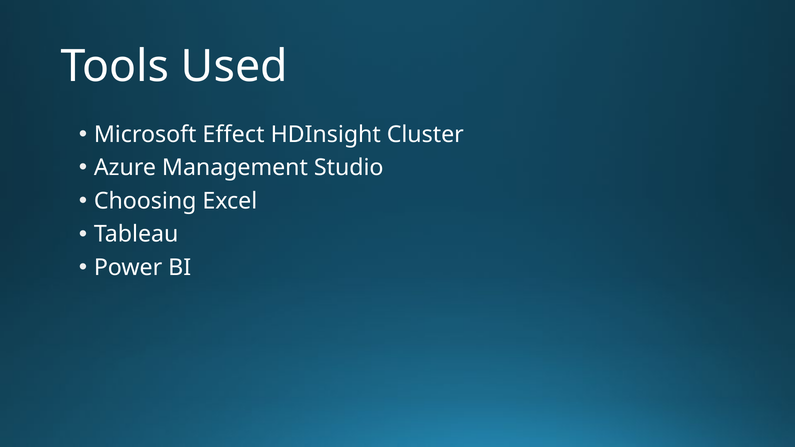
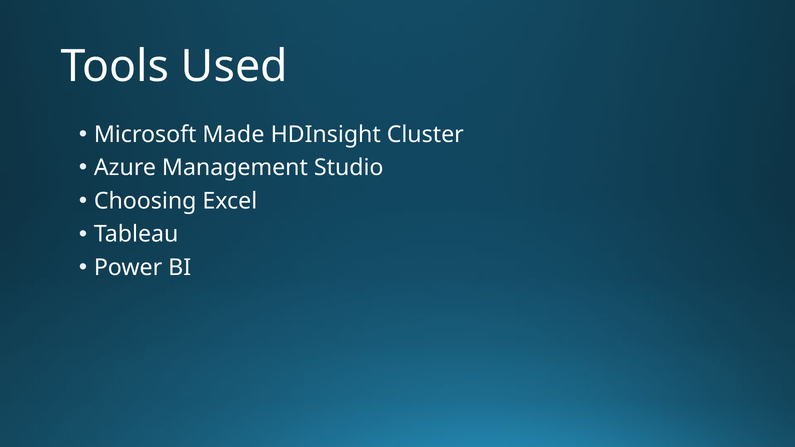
Effect: Effect -> Made (233, 134)
